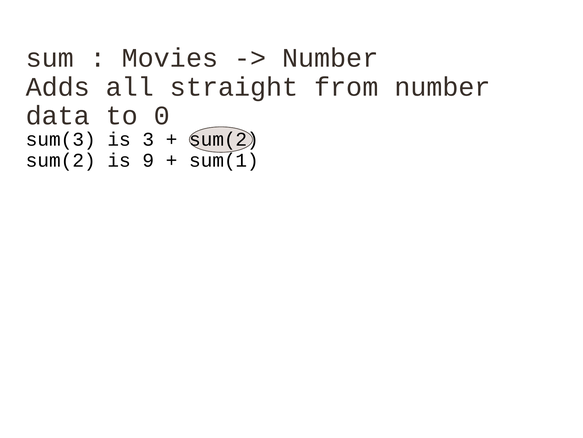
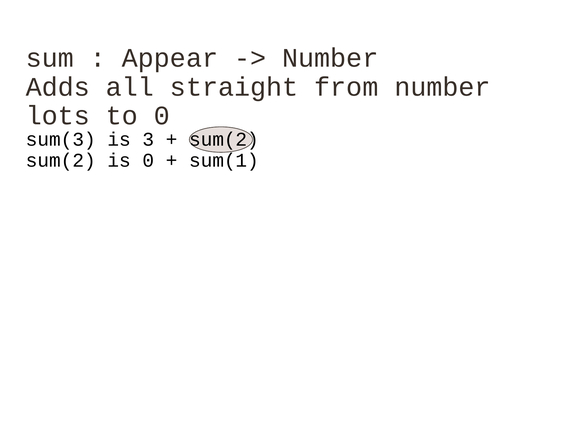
Movies: Movies -> Appear (170, 58)
data: data -> lots (58, 116)
is 9: 9 -> 0 (148, 160)
